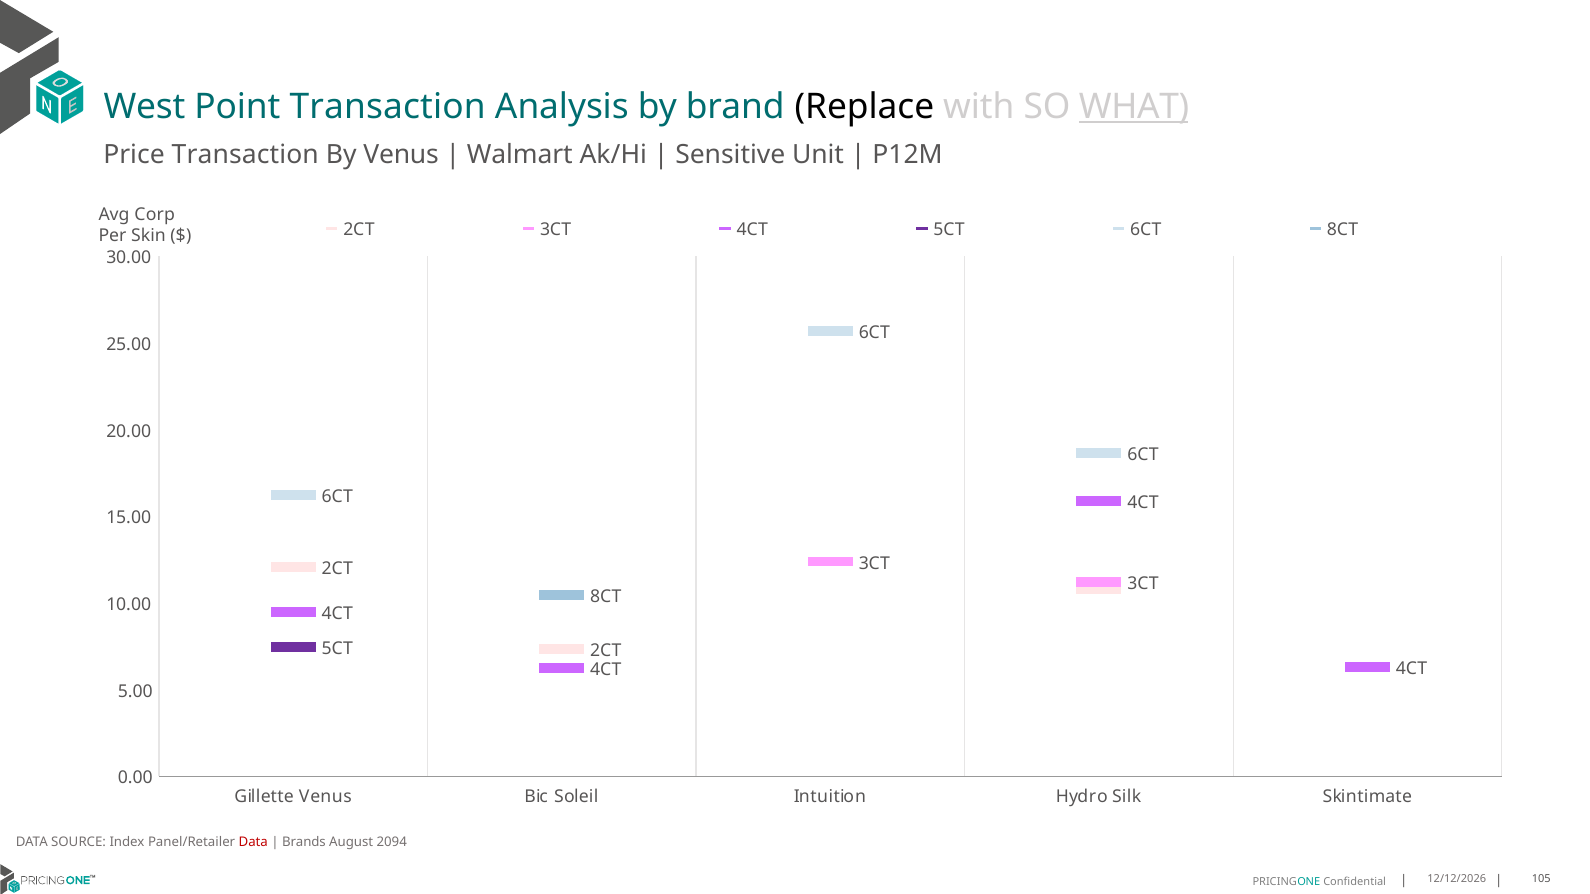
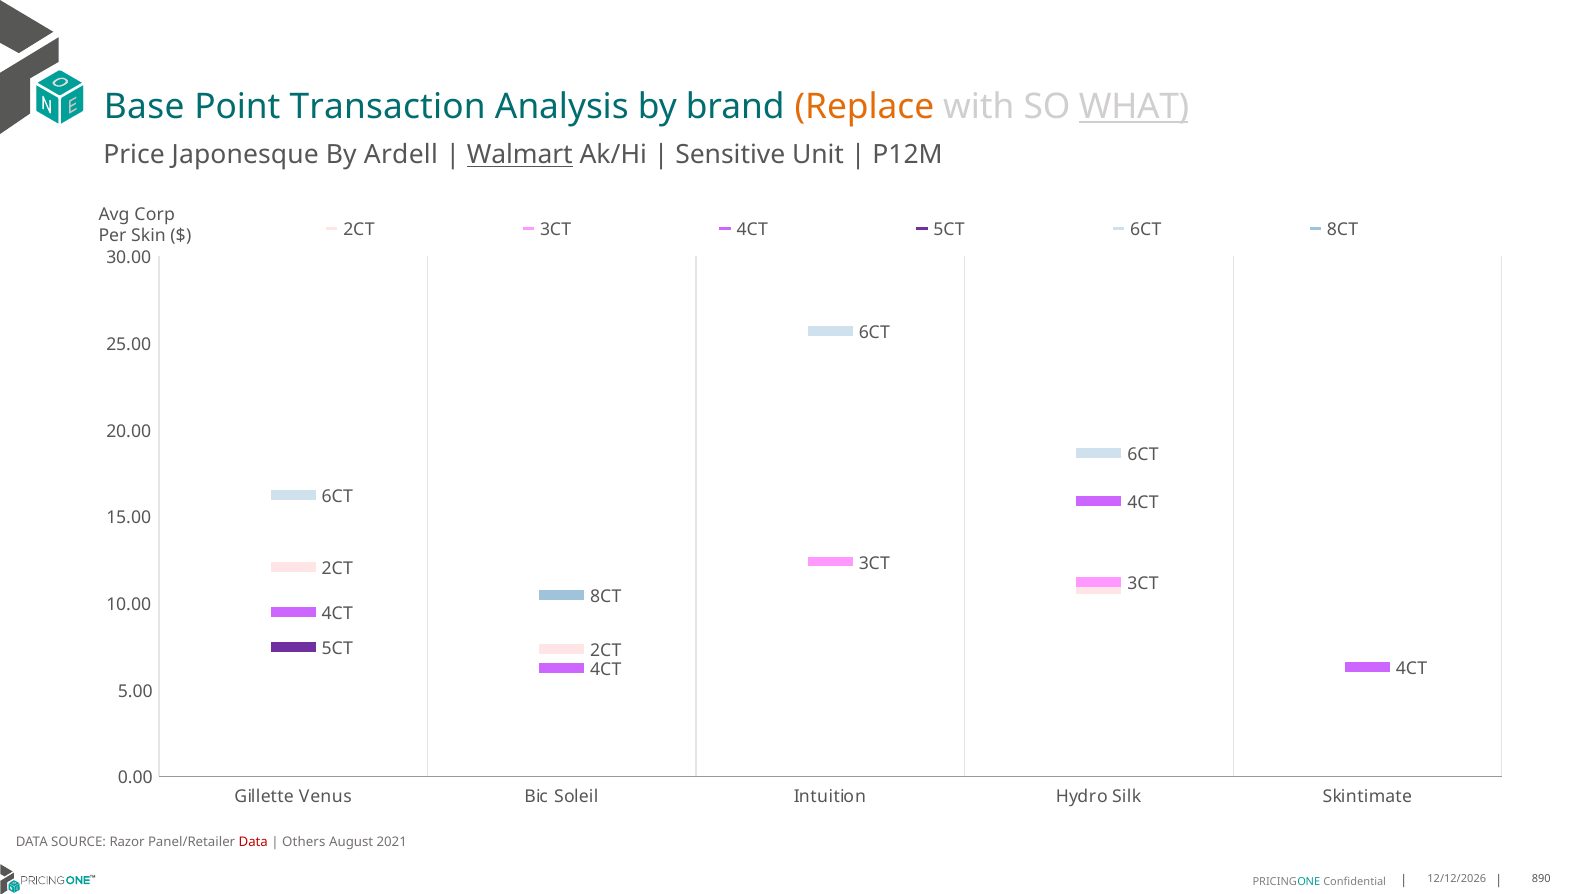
West: West -> Base (144, 107)
Replace colour: black -> orange (864, 107)
Price Transaction: Transaction -> Japonesque (245, 155)
By Venus: Venus -> Ardell (401, 155)
Walmart underline: none -> present (520, 155)
Index: Index -> Razor (127, 842)
Brands: Brands -> Others (304, 842)
2094: 2094 -> 2021 (392, 842)
105: 105 -> 890 (1541, 879)
